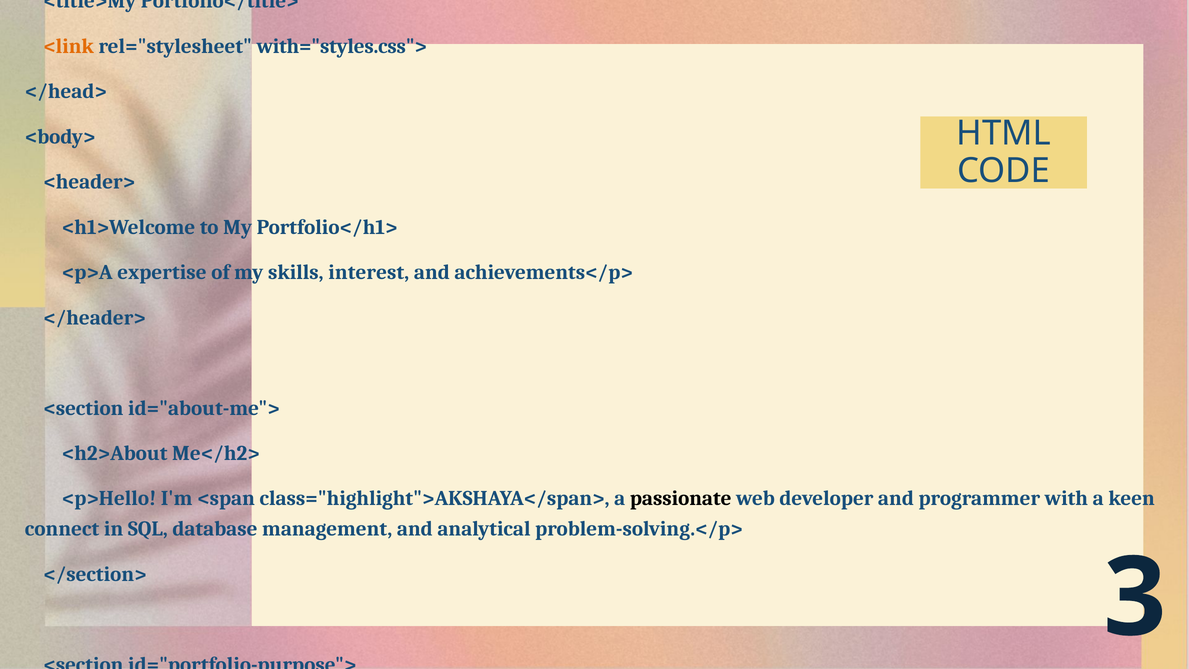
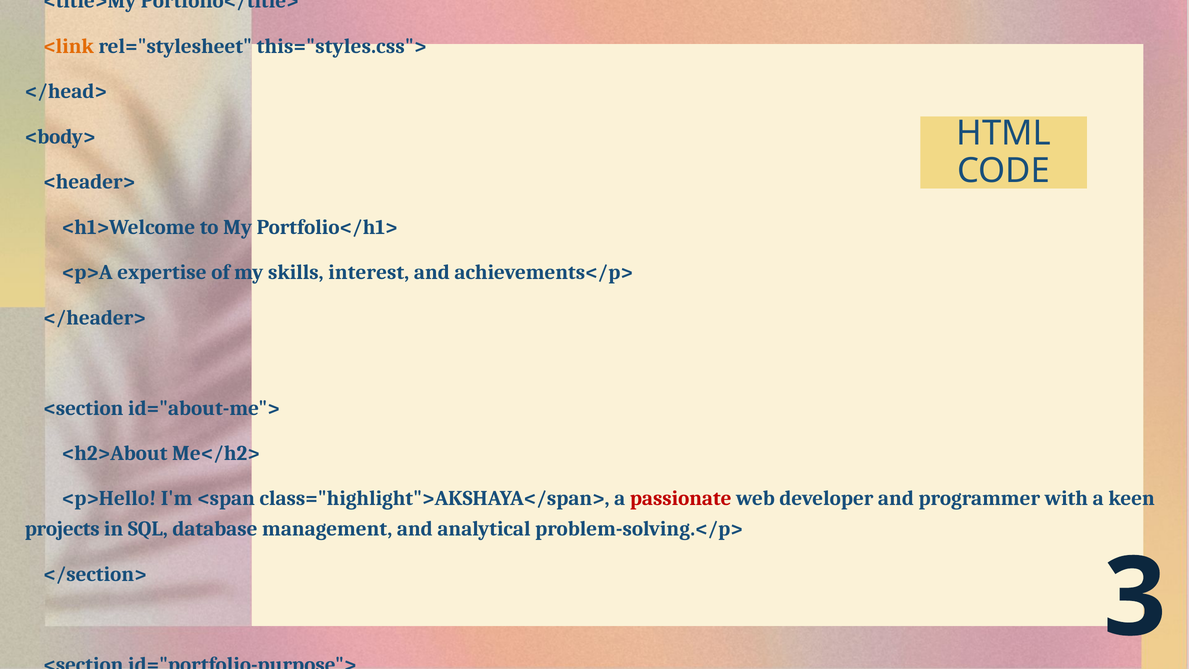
with="styles.css">: with="styles.css"> -> this="styles.css"> (342, 46)
passionate colour: black -> red (681, 498)
connect: connect -> projects (62, 529)
